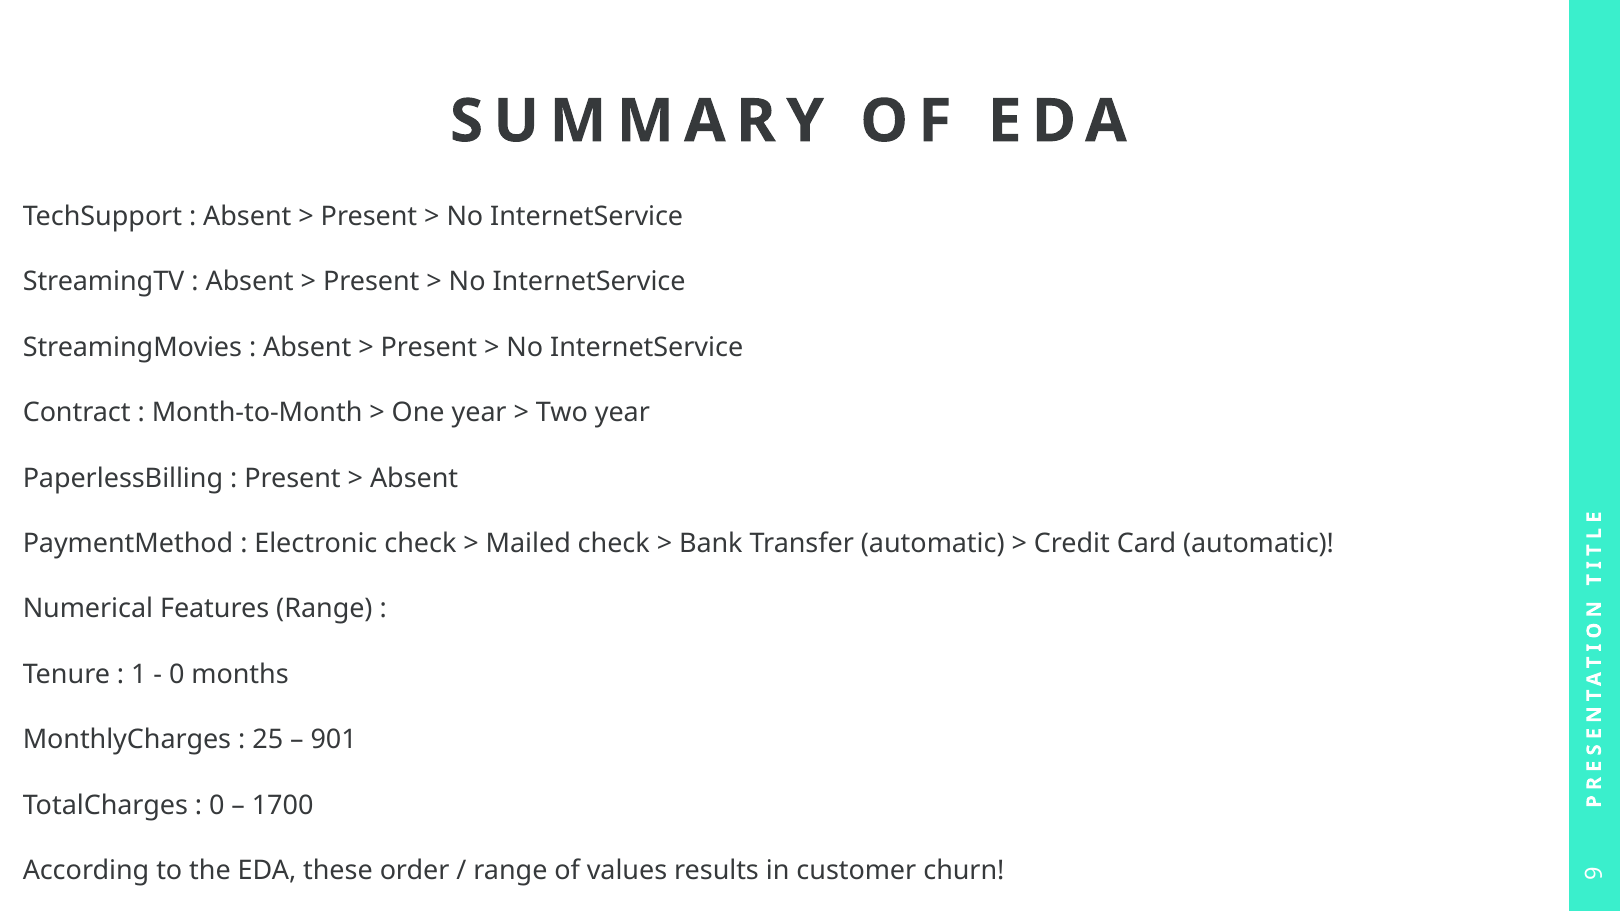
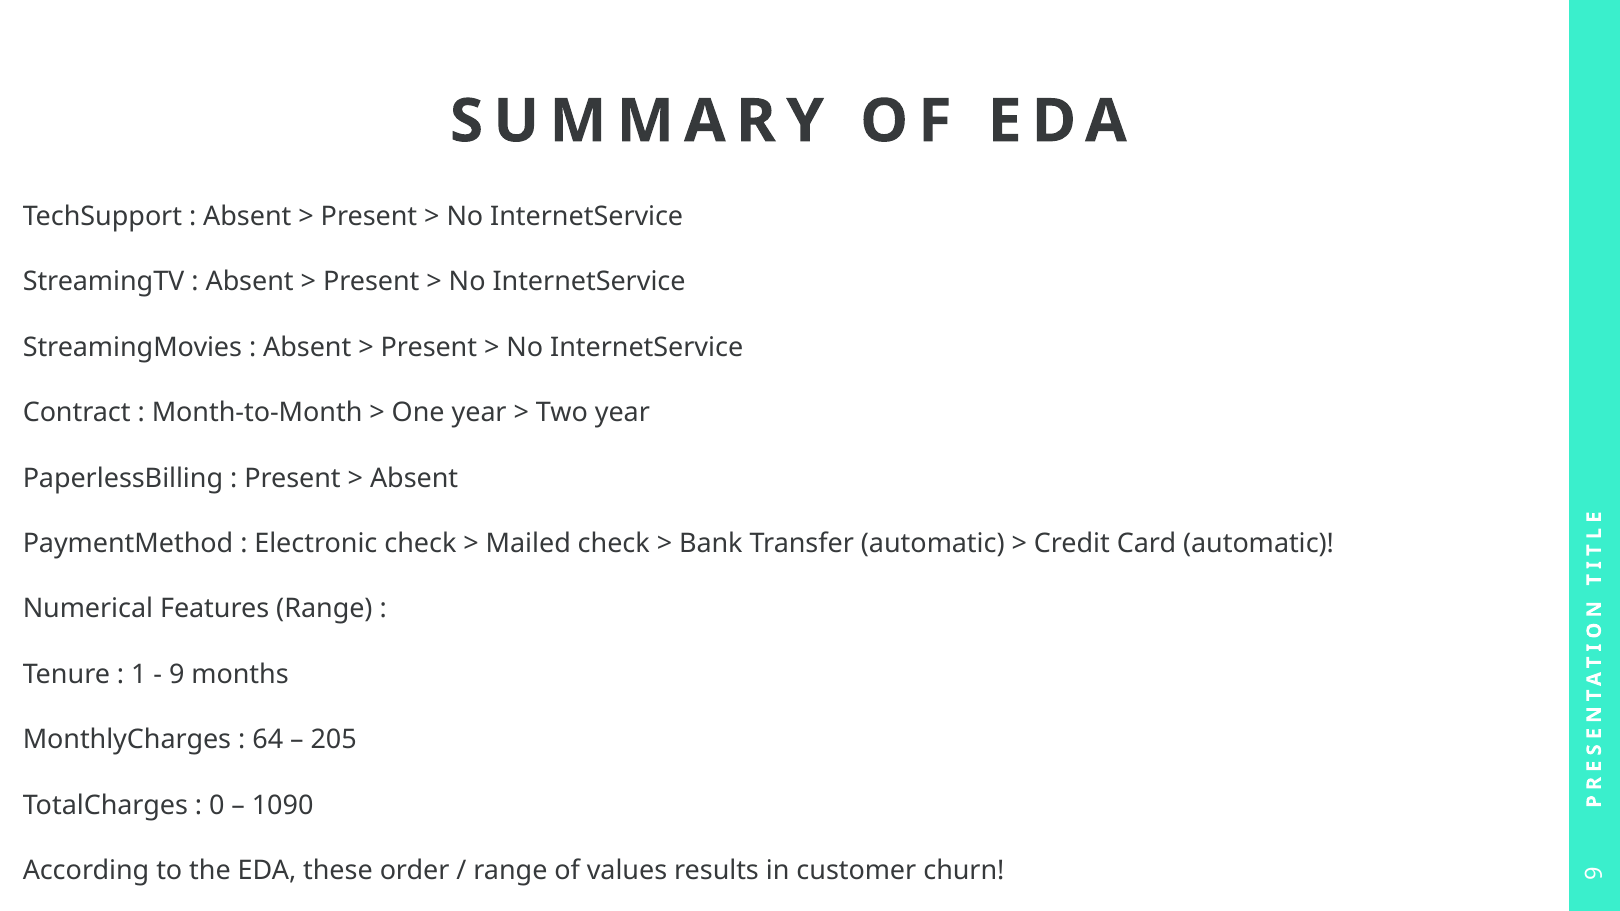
0: 0 -> 9 (177, 675)
25: 25 -> 64 (268, 740)
901: 901 -> 205 (334, 740)
1700: 1700 -> 1090 (283, 805)
